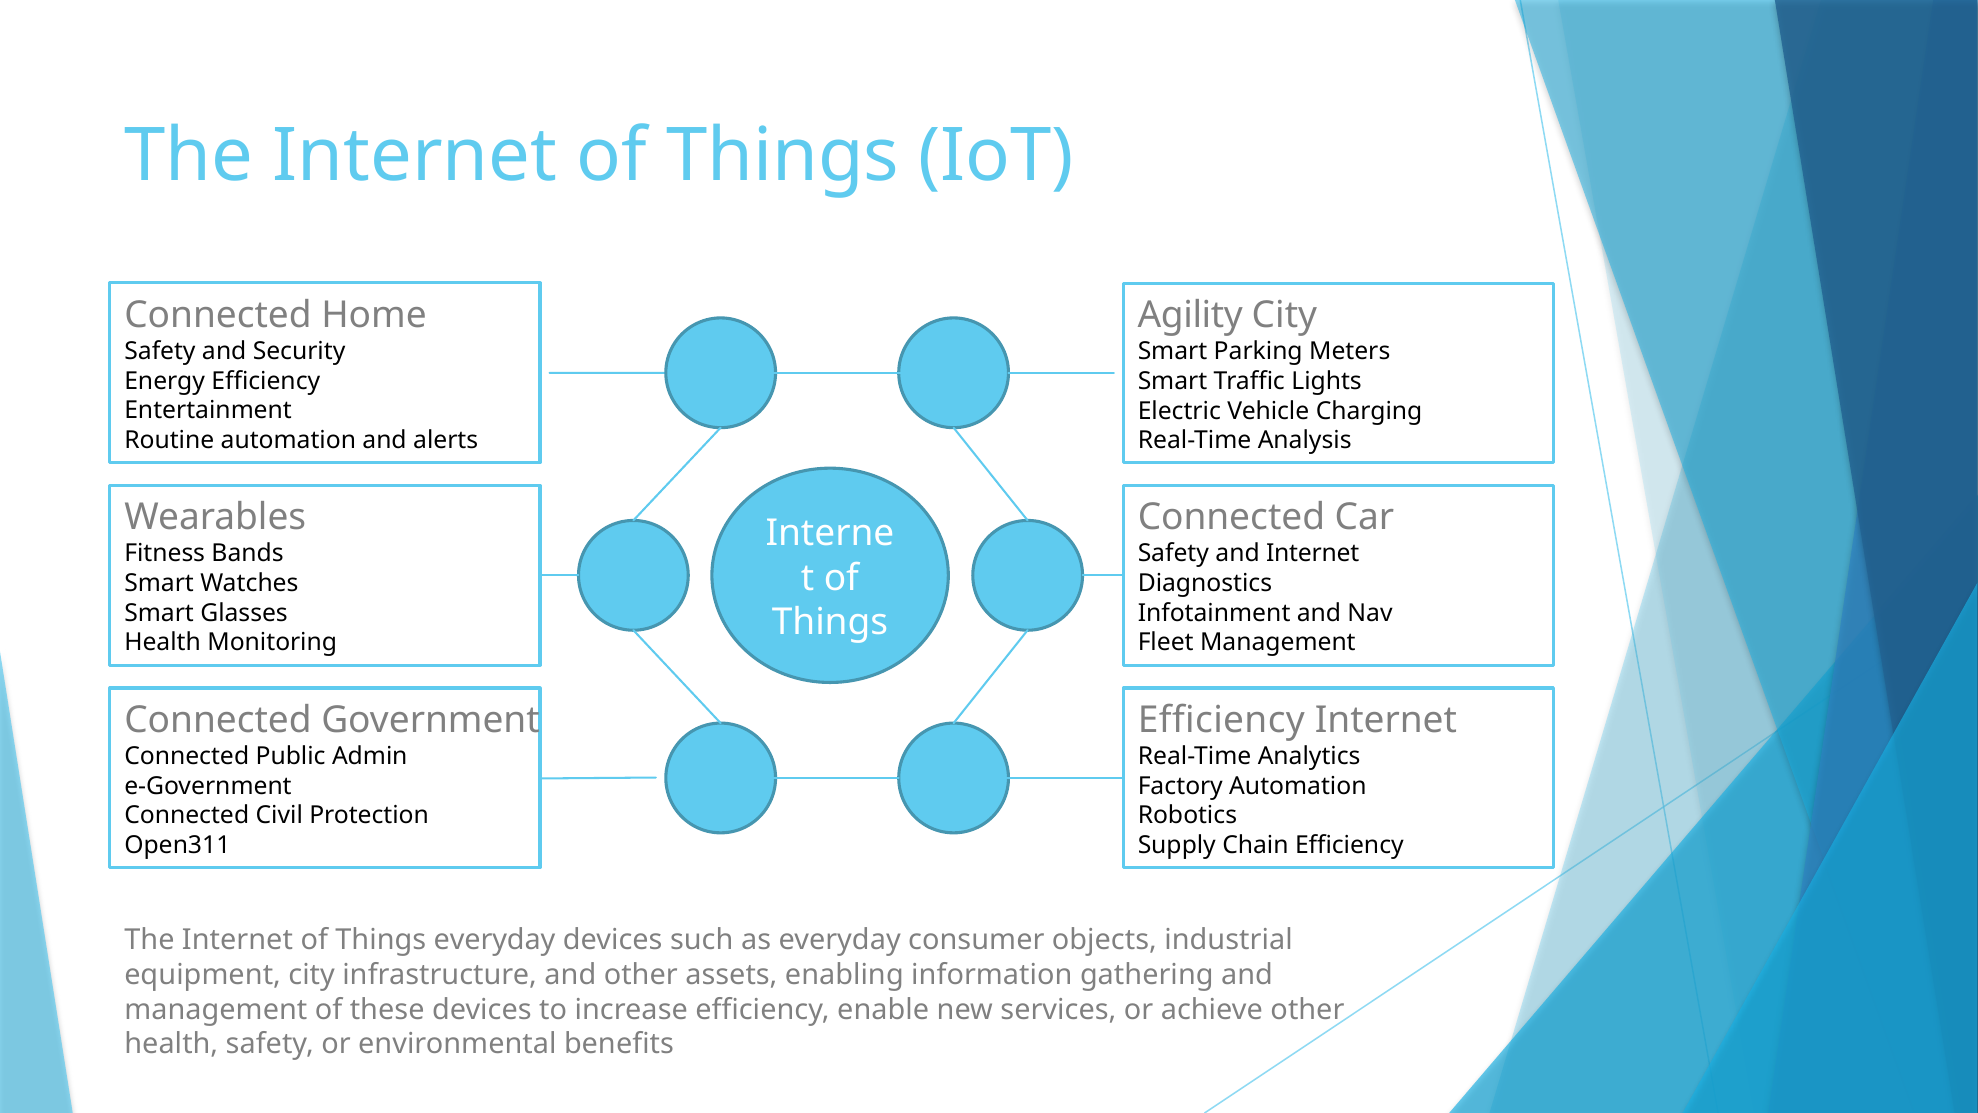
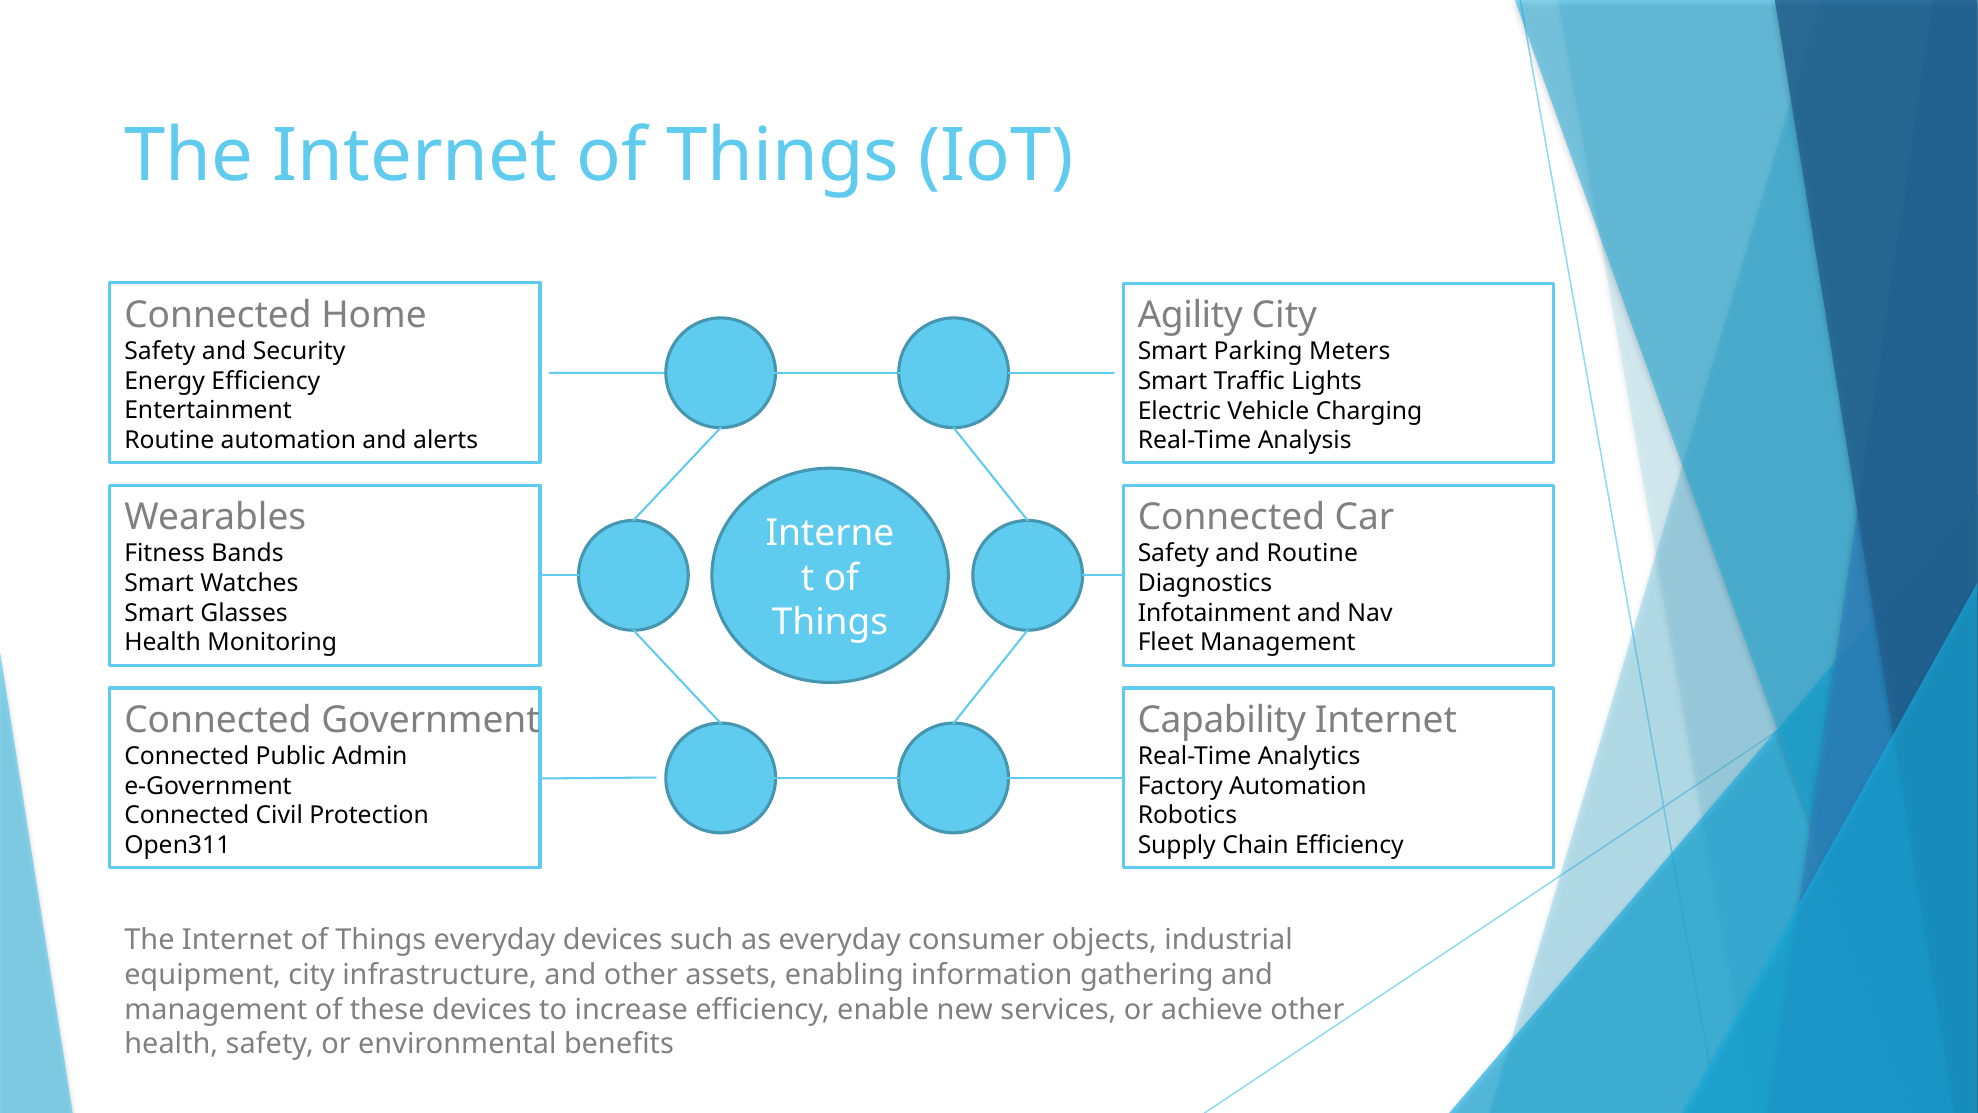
and Internet: Internet -> Routine (1312, 554)
Efficiency: Efficiency -> Capability (1222, 720)
